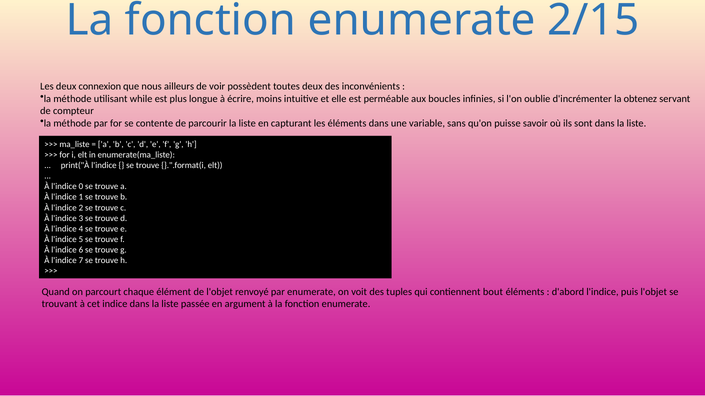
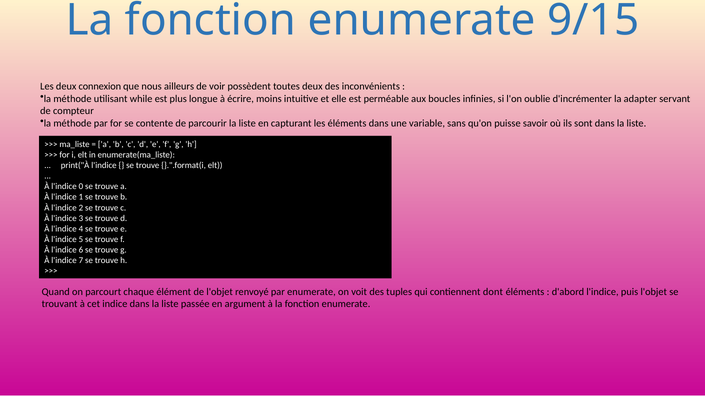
2/15: 2/15 -> 9/15 (593, 20)
obtenez: obtenez -> adapter (640, 99)
bout: bout -> dont (493, 292)
